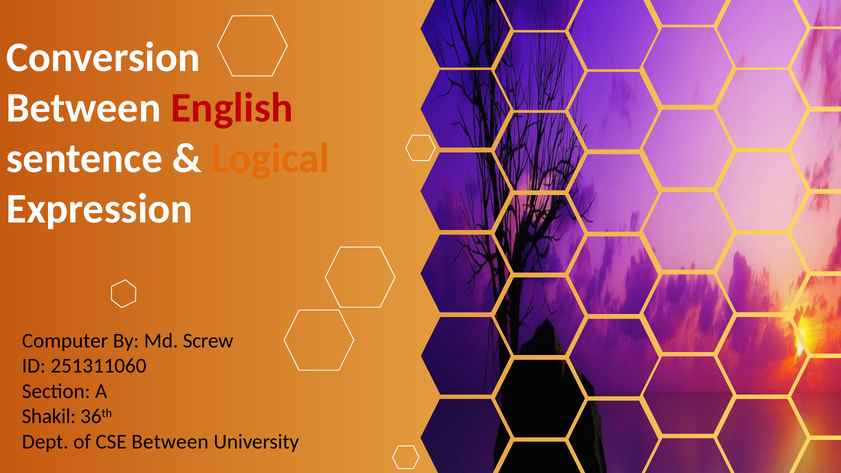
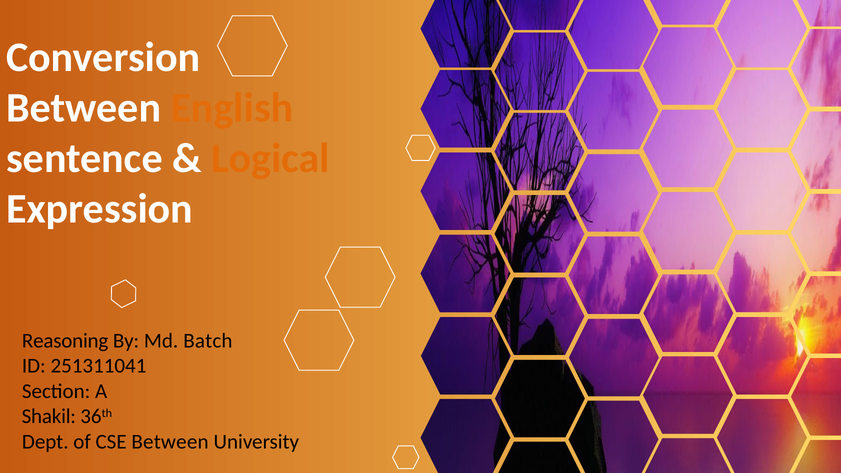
English colour: red -> orange (232, 108)
Computer: Computer -> Reasoning (65, 341)
Screw: Screw -> Batch (208, 341)
251311060: 251311060 -> 251311041 (98, 366)
